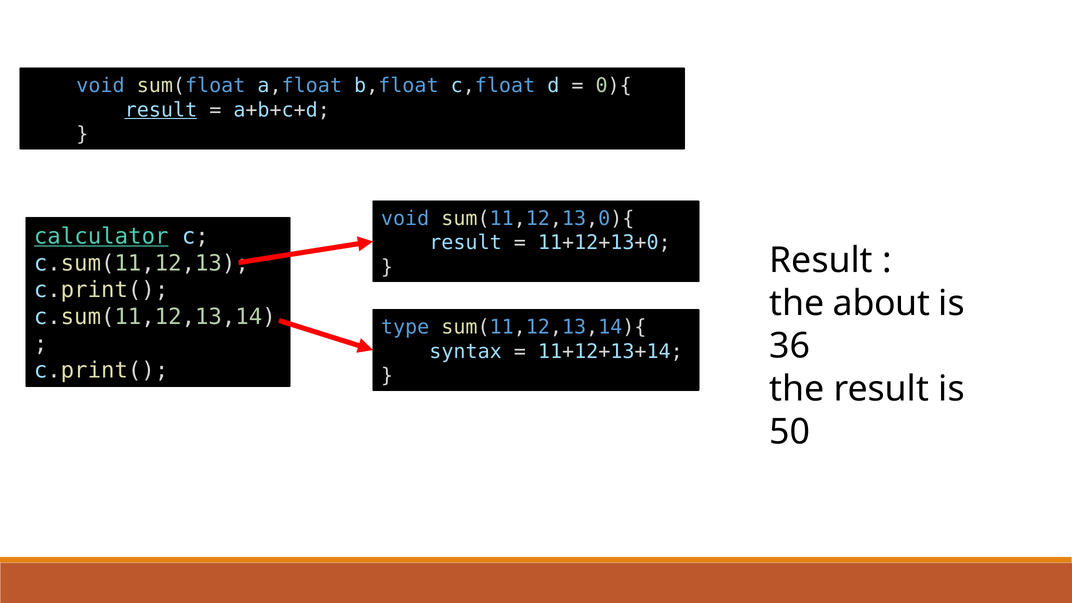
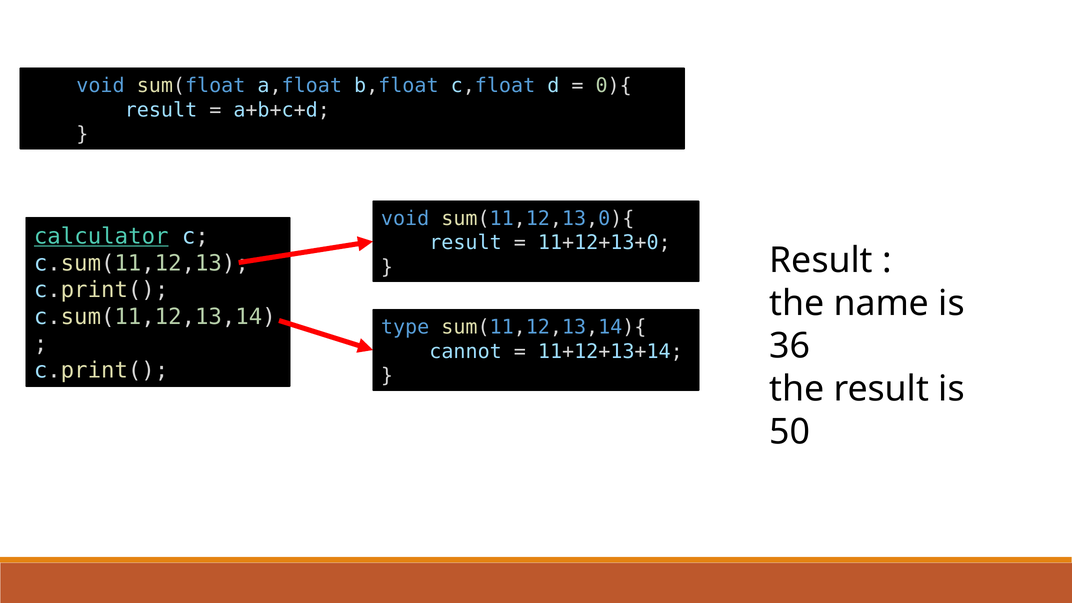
result underline: present -> none (161, 110)
about: about -> name (881, 303)
syntax: syntax -> cannot (466, 351)
